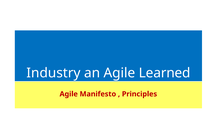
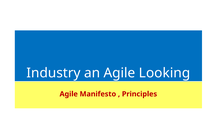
Learned: Learned -> Looking (165, 73)
